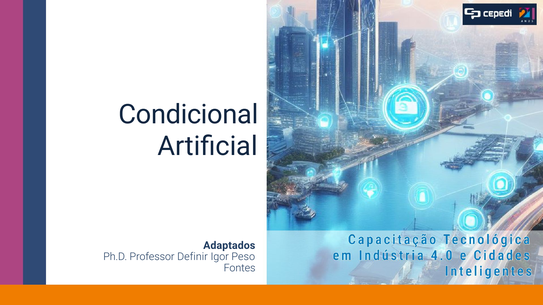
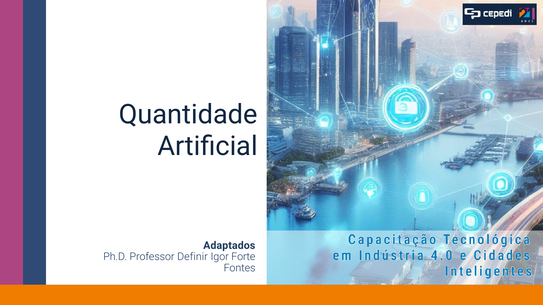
Condicional: Condicional -> Quantidade (188, 115)
Peso: Peso -> Forte (243, 257)
